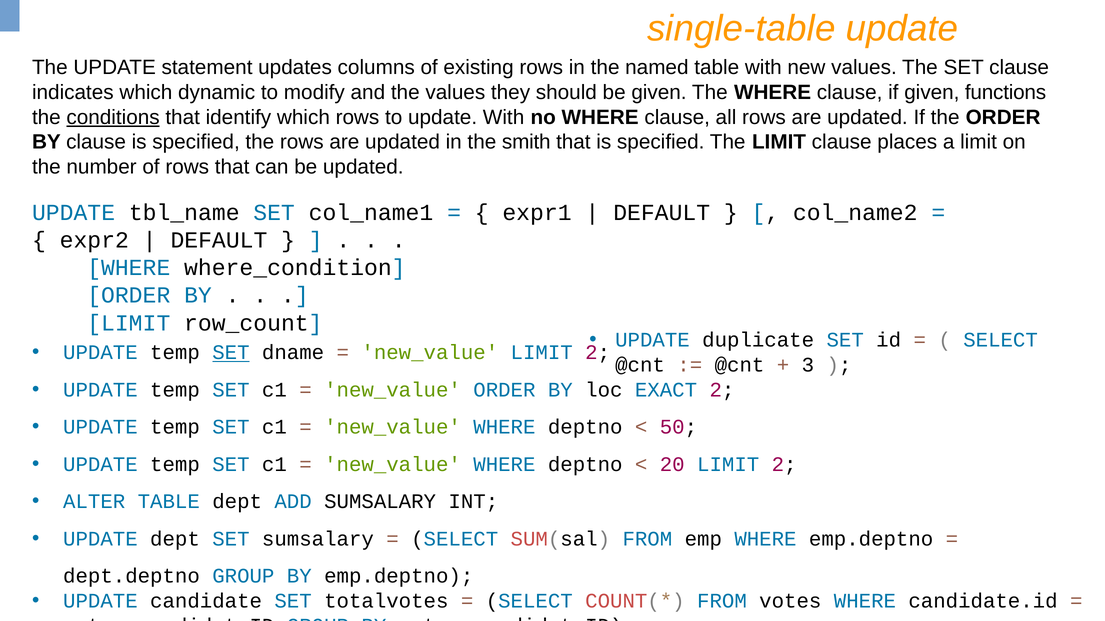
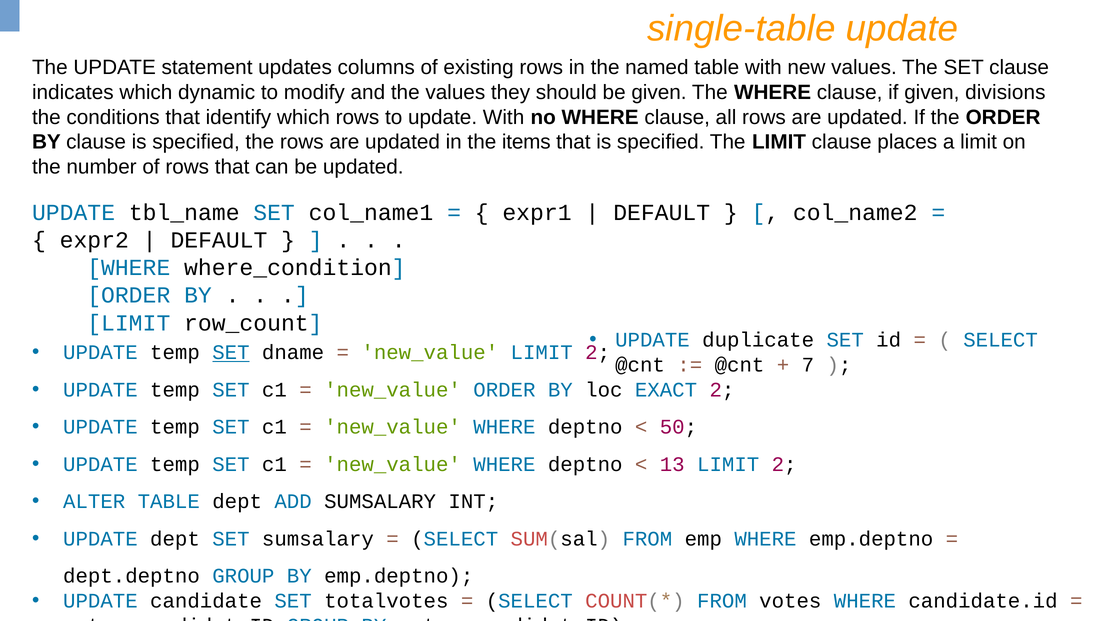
functions: functions -> divisions (1005, 93)
conditions underline: present -> none (113, 117)
smith: smith -> items (526, 142)
3: 3 -> 7 (808, 365)
20: 20 -> 13 (672, 465)
